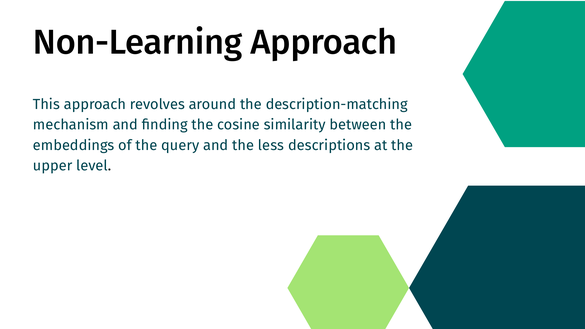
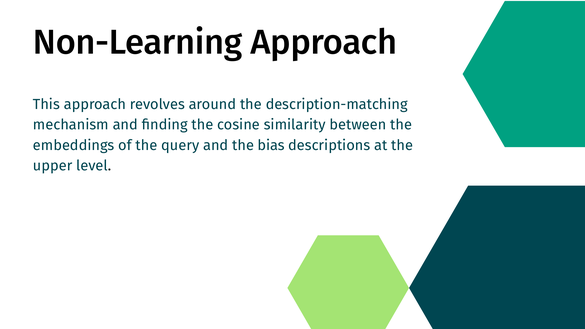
less: less -> bias (271, 145)
